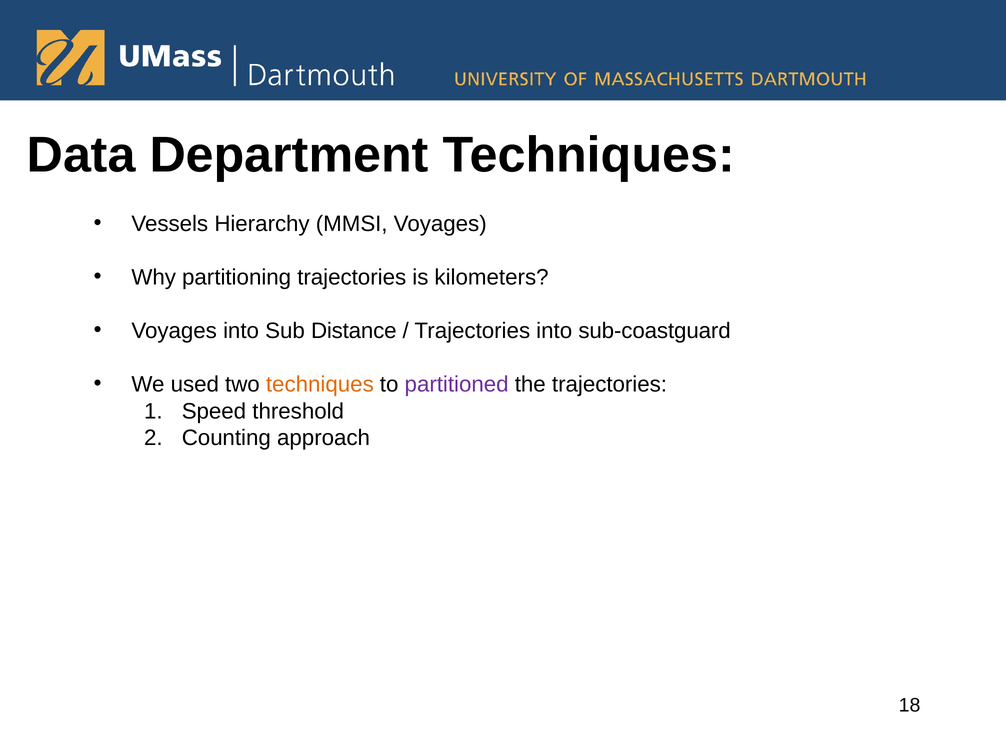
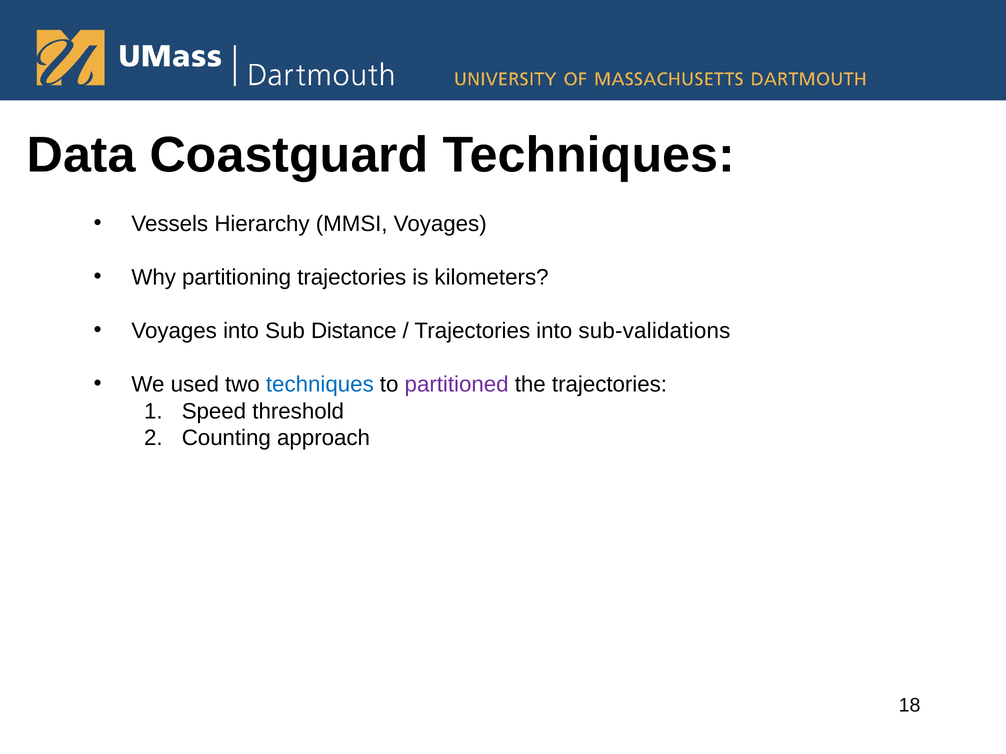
Department: Department -> Coastguard (289, 155)
sub-coastguard: sub-coastguard -> sub-validations (654, 331)
techniques colour: orange -> blue (320, 385)
